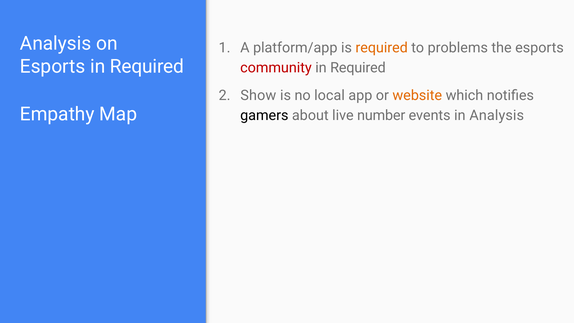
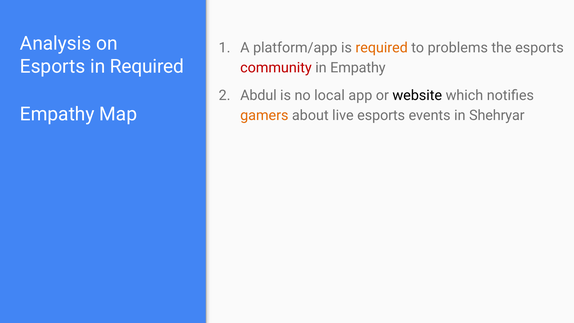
Required: Required -> Empathy (358, 68)
Show: Show -> Abdul (258, 95)
website colour: orange -> black (417, 95)
gamers colour: black -> orange (264, 115)
live number: number -> esports (381, 115)
in Analysis: Analysis -> Shehryar (497, 115)
